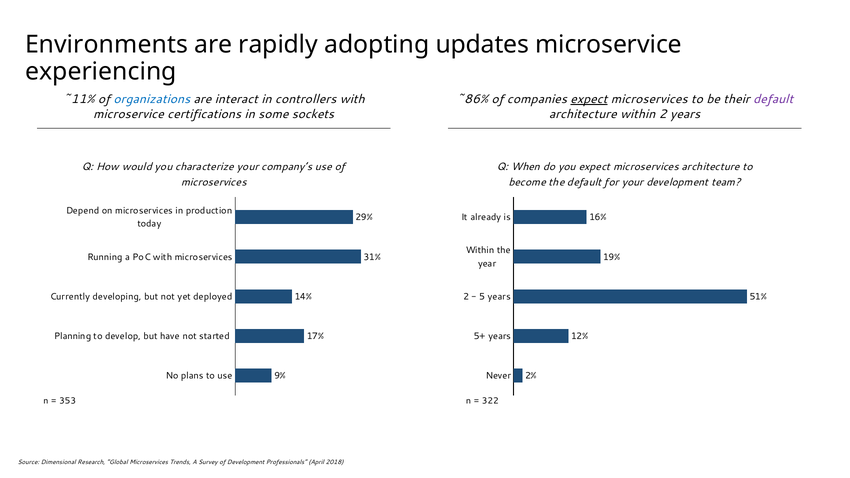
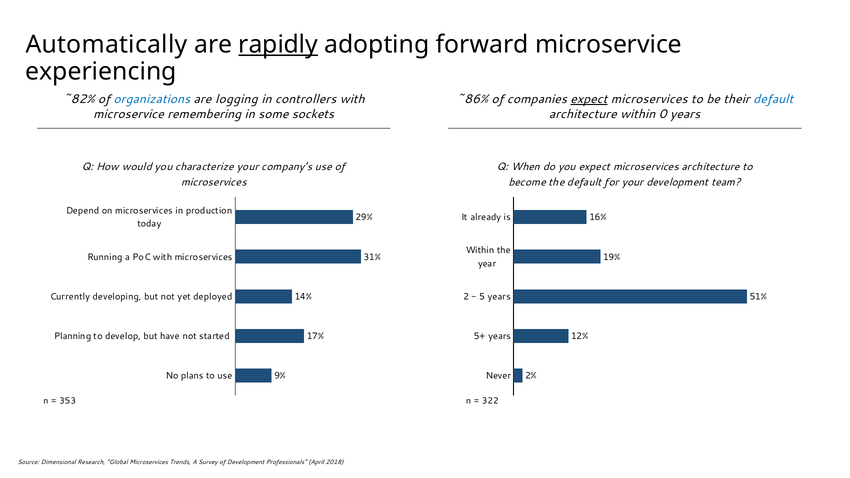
Environments: Environments -> Automatically (106, 45)
rapidly underline: none -> present (278, 45)
updates: updates -> forward (482, 45)
~11%: ~11% -> ~82% (78, 99)
interact: interact -> logging (236, 99)
default colour: purple -> blue (773, 99)
certifications: certifications -> remembering (204, 114)
within 2: 2 -> 0 (663, 114)
